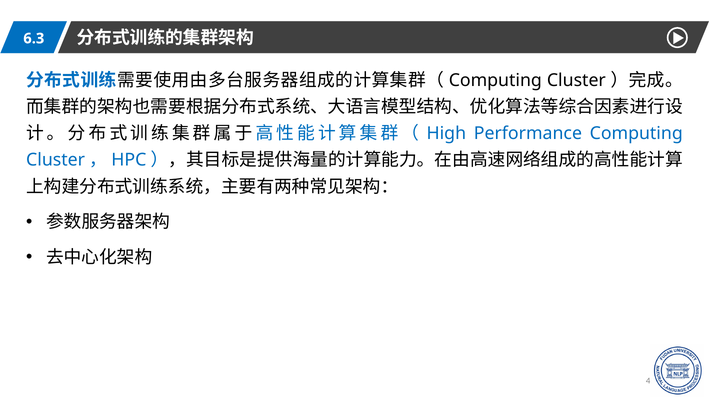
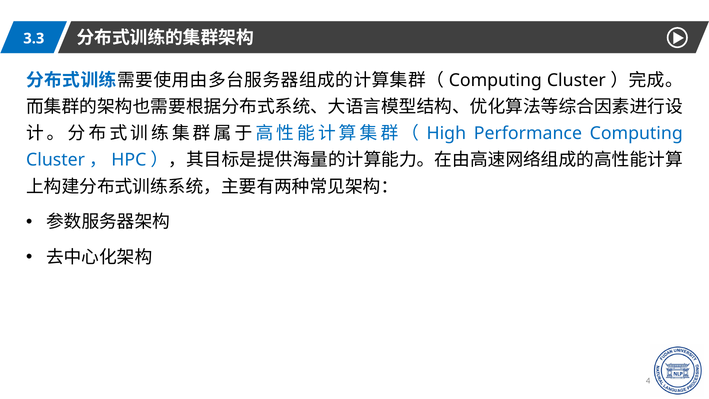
6.3: 6.3 -> 3.3 (34, 38)
